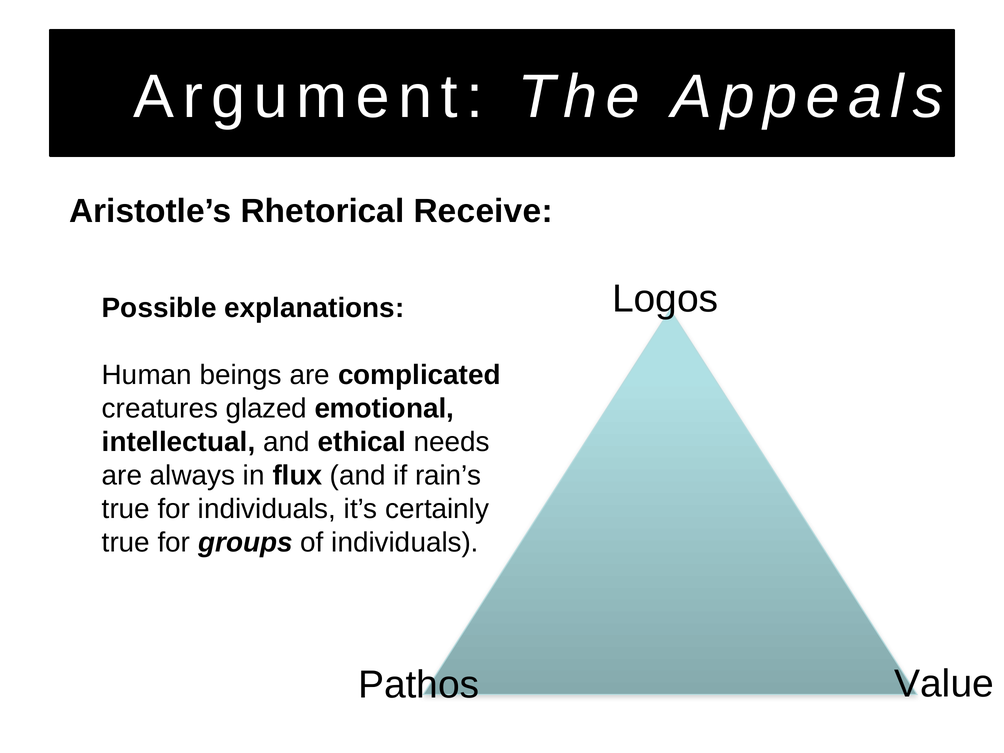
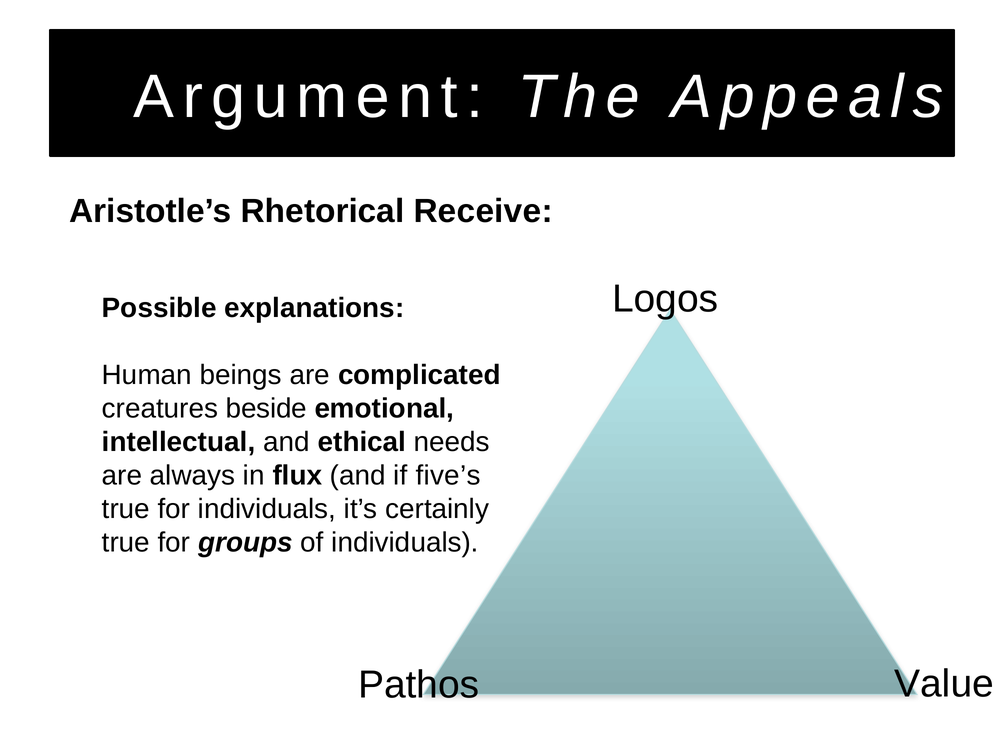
glazed: glazed -> beside (266, 409)
rain’s: rain’s -> five’s (448, 476)
